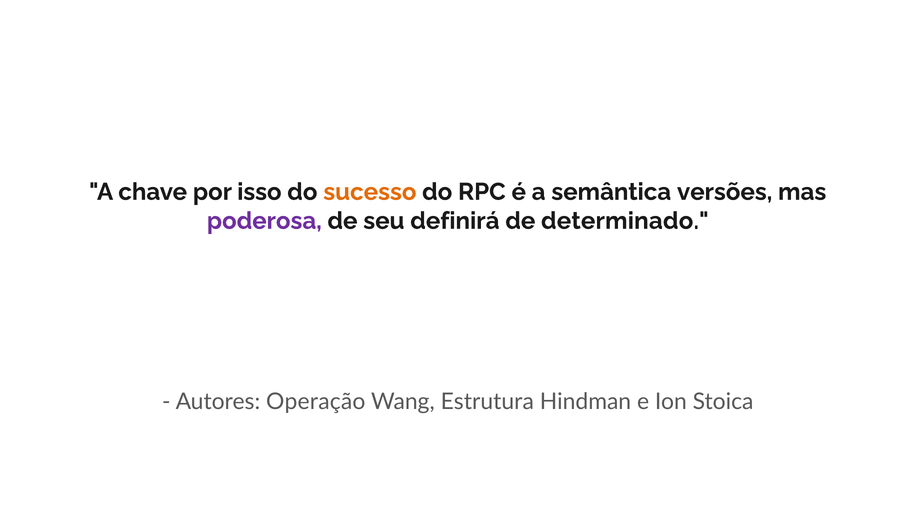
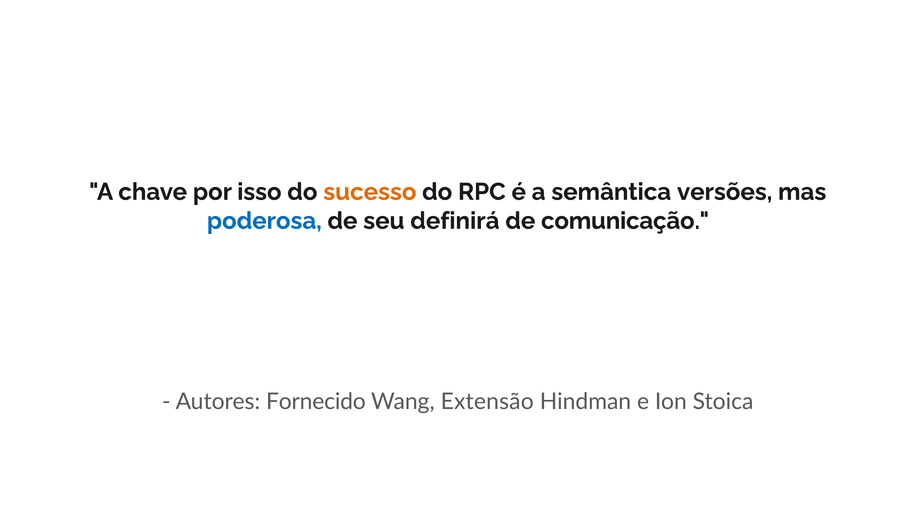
poderosa colour: purple -> blue (264, 221)
determinado: determinado -> comunicação (625, 221)
Operação: Operação -> Fornecido (316, 402)
Estrutura: Estrutura -> Extensão (487, 402)
